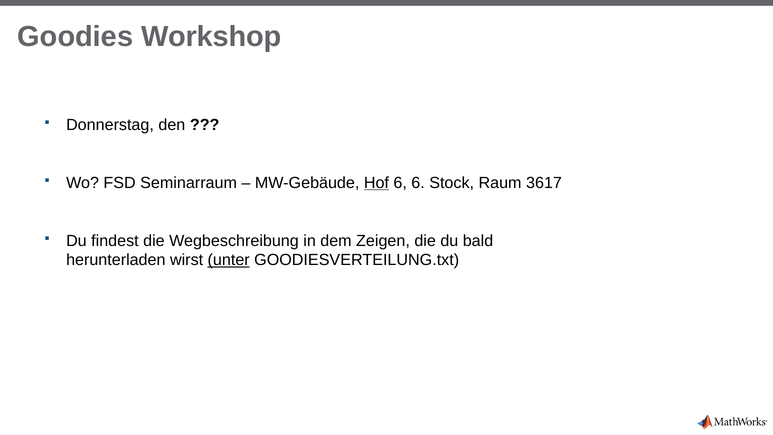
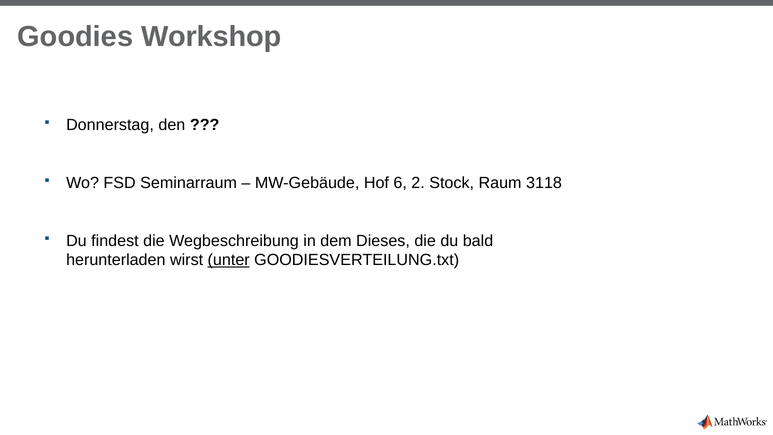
Hof underline: present -> none (376, 183)
6 6: 6 -> 2 (418, 183)
3617: 3617 -> 3118 (544, 183)
Zeigen: Zeigen -> Dieses (383, 241)
